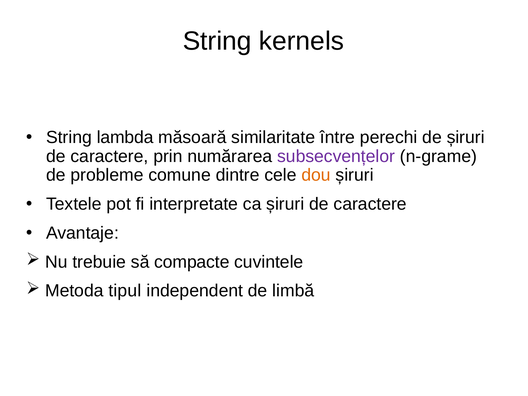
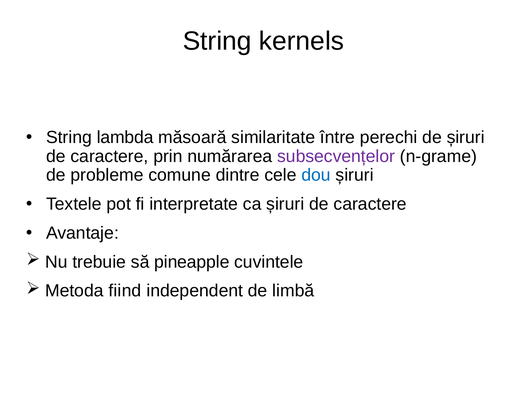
dou colour: orange -> blue (316, 175)
compacte: compacte -> pineapple (192, 262)
tipul: tipul -> fiind (125, 291)
